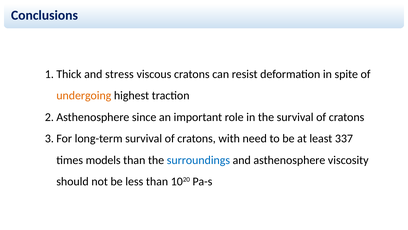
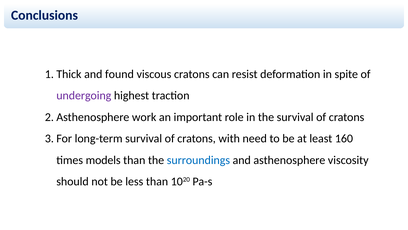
stress: stress -> found (119, 74)
undergoing colour: orange -> purple (84, 95)
since: since -> work (144, 117)
337: 337 -> 160 (344, 138)
